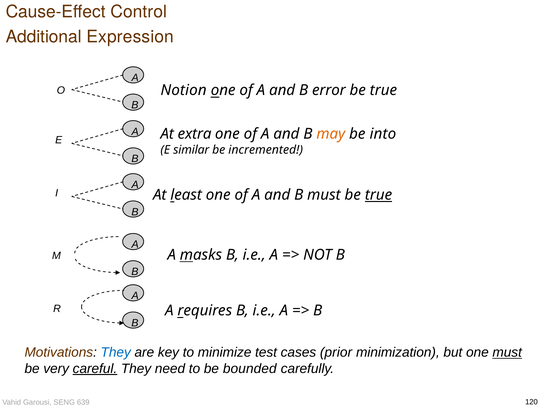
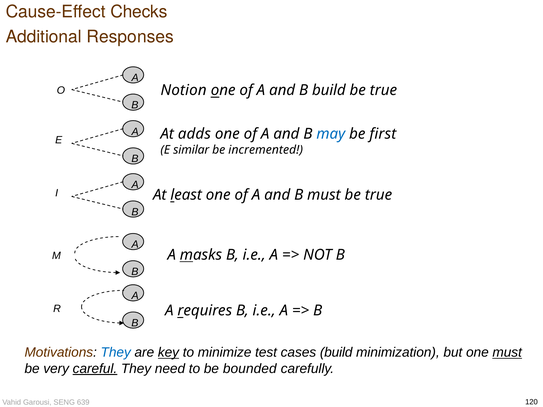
Control: Control -> Checks (139, 12)
Expression: Expression -> Responses (130, 37)
B error: error -> build (329, 90)
extra: extra -> adds (194, 134)
may colour: orange -> blue (331, 134)
into: into -> first (383, 134)
true underline: present -> none (378, 195)
key underline: none -> present (168, 353)
cases prior: prior -> build (336, 353)
